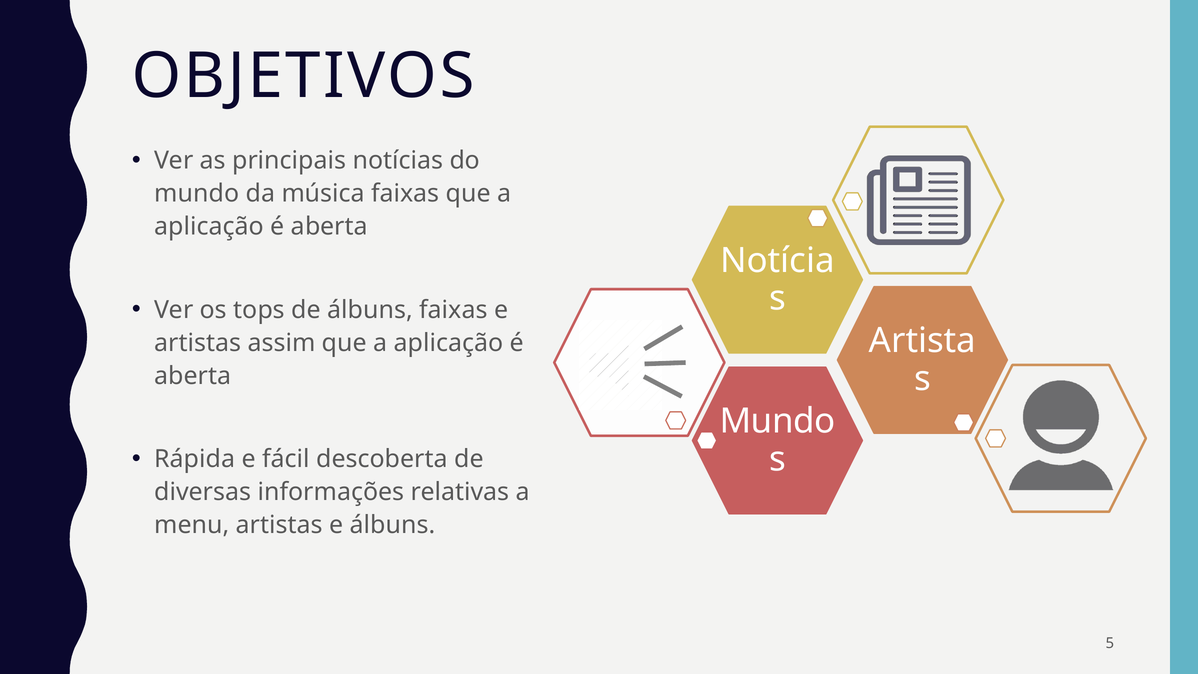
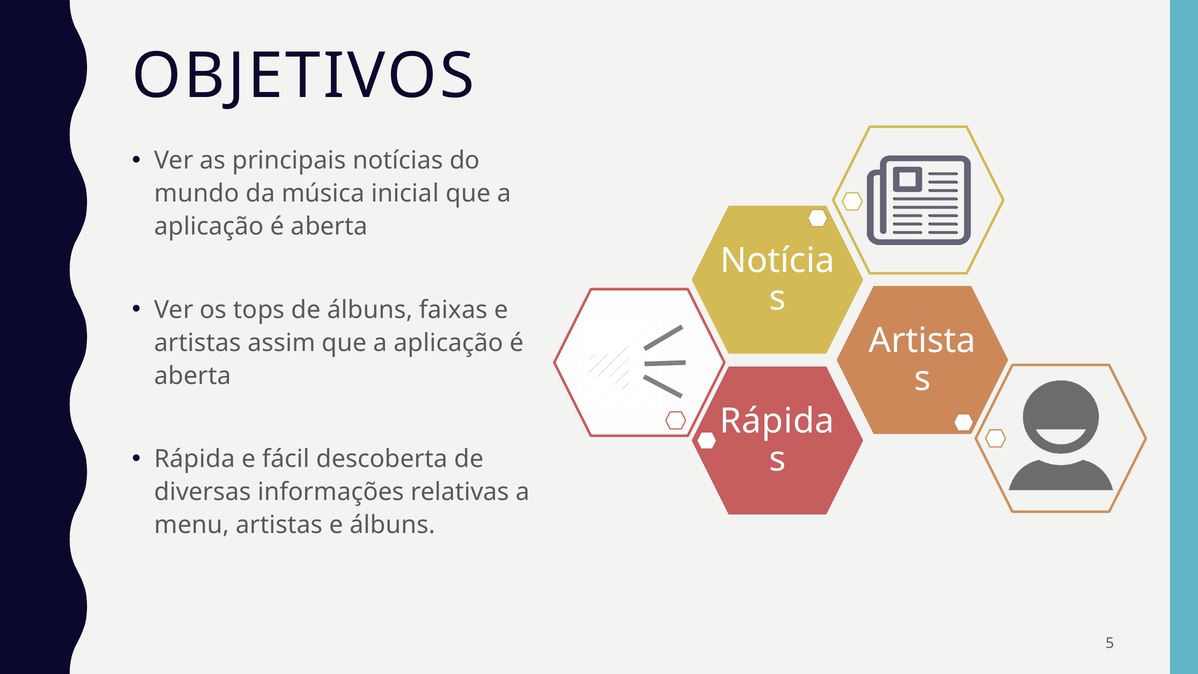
música faixas: faixas -> inicial (405, 194)
Mundo: Mundo -> Rápida (777, 421)
